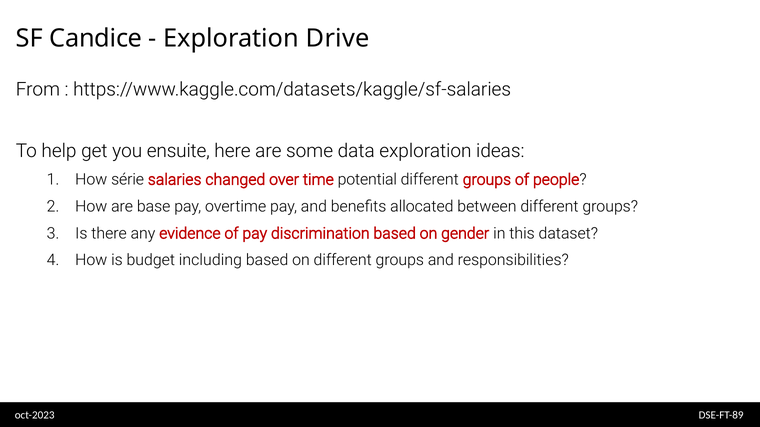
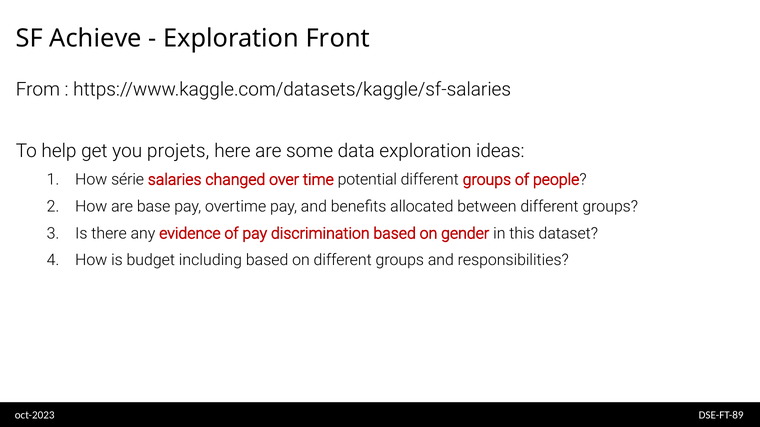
Candice: Candice -> Achieve (96, 38)
Drive: Drive -> Front (338, 38)
ensuite: ensuite -> projets (178, 151)
